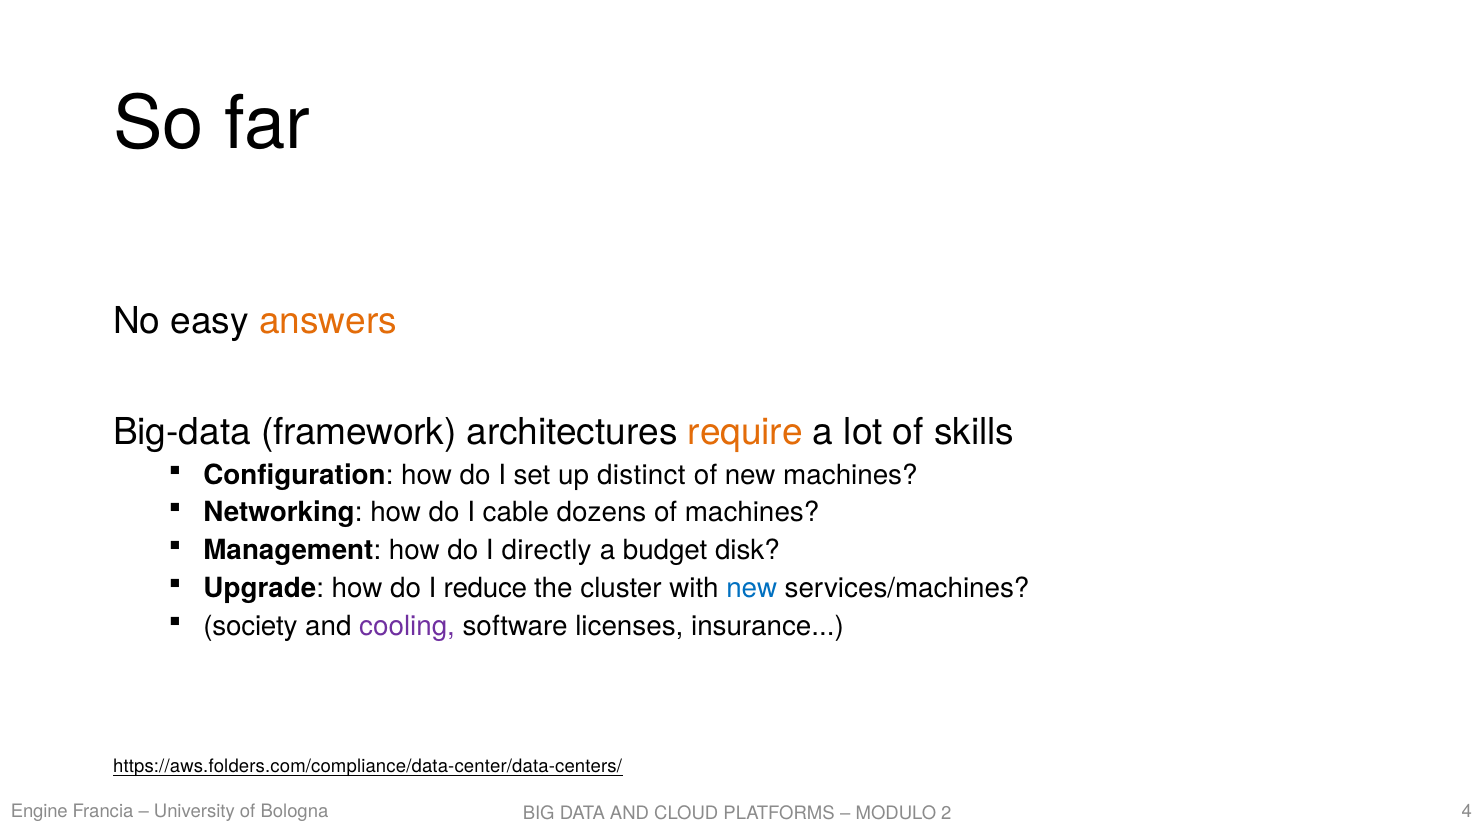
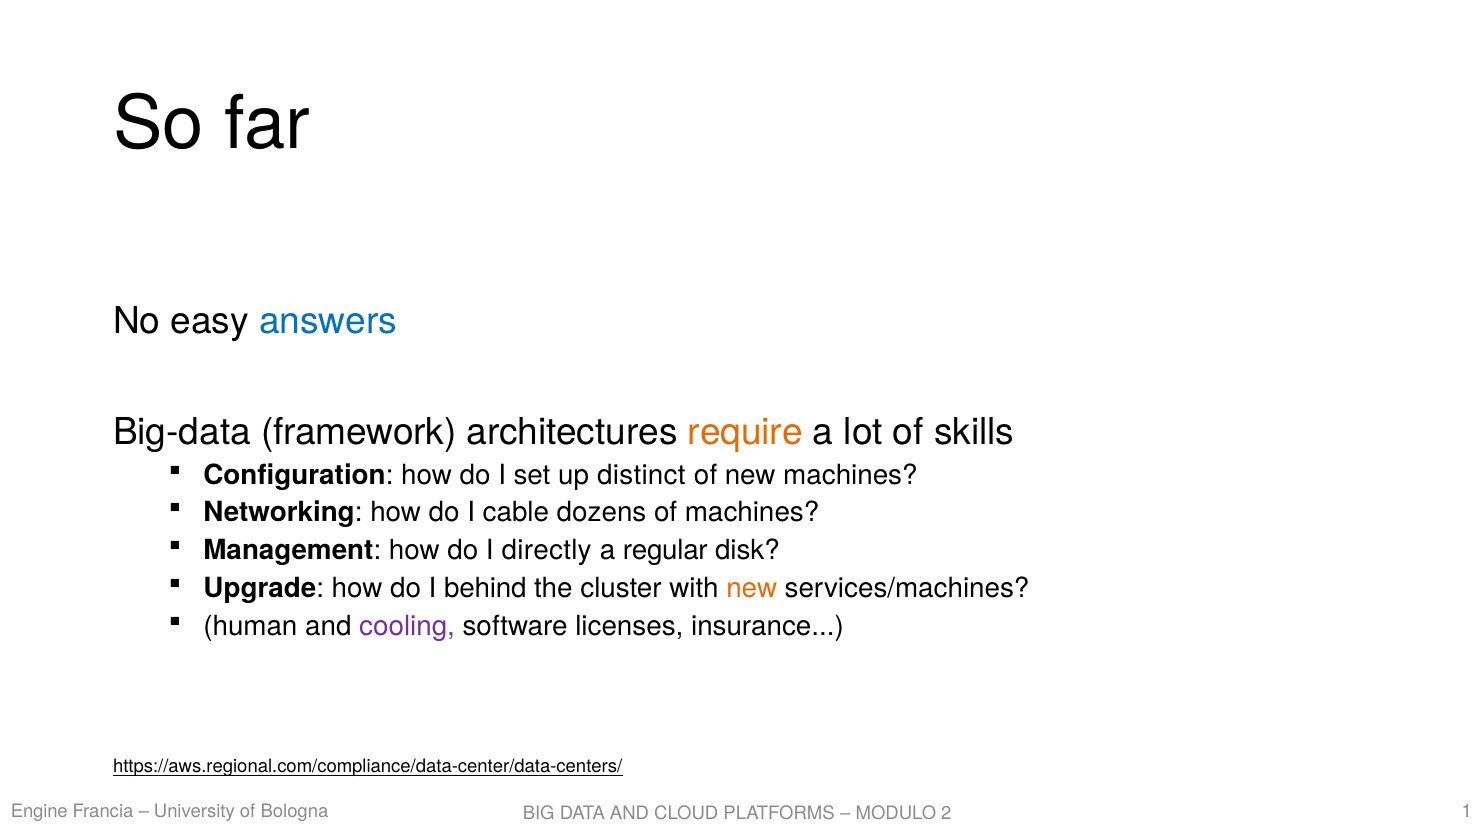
answers colour: orange -> blue (328, 321)
budget: budget -> regular (665, 551)
reduce: reduce -> behind (485, 588)
new colour: blue -> orange (752, 588)
society: society -> human (250, 626)
https://aws.folders.com/compliance/data-center/data-centers/: https://aws.folders.com/compliance/data-center/data-centers/ -> https://aws.regional.com/compliance/data-center/data-centers/ (368, 767)
4: 4 -> 1 (1467, 811)
